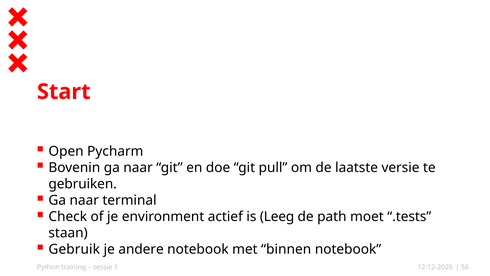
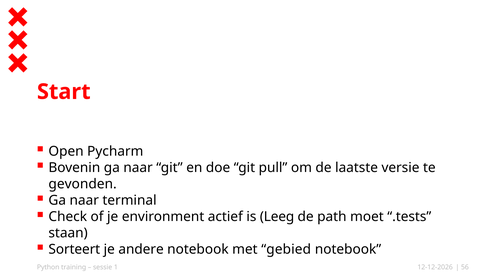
gebruiken: gebruiken -> gevonden (83, 184)
Gebruik: Gebruik -> Sorteert (74, 249)
binnen: binnen -> gebied (286, 249)
